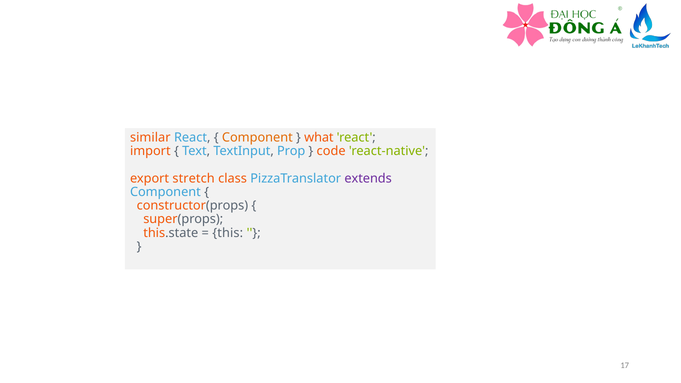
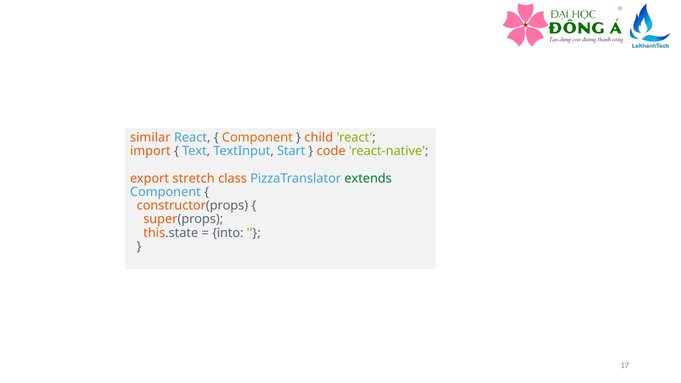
what: what -> child (319, 138)
Prop: Prop -> Start (291, 151)
extends colour: purple -> green (368, 178)
this: this -> into (228, 233)
